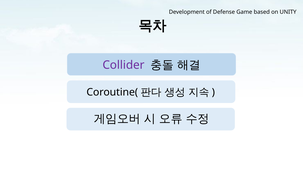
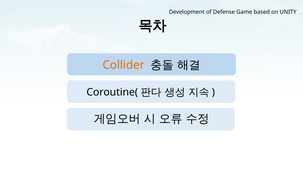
Collider colour: purple -> orange (124, 65)
